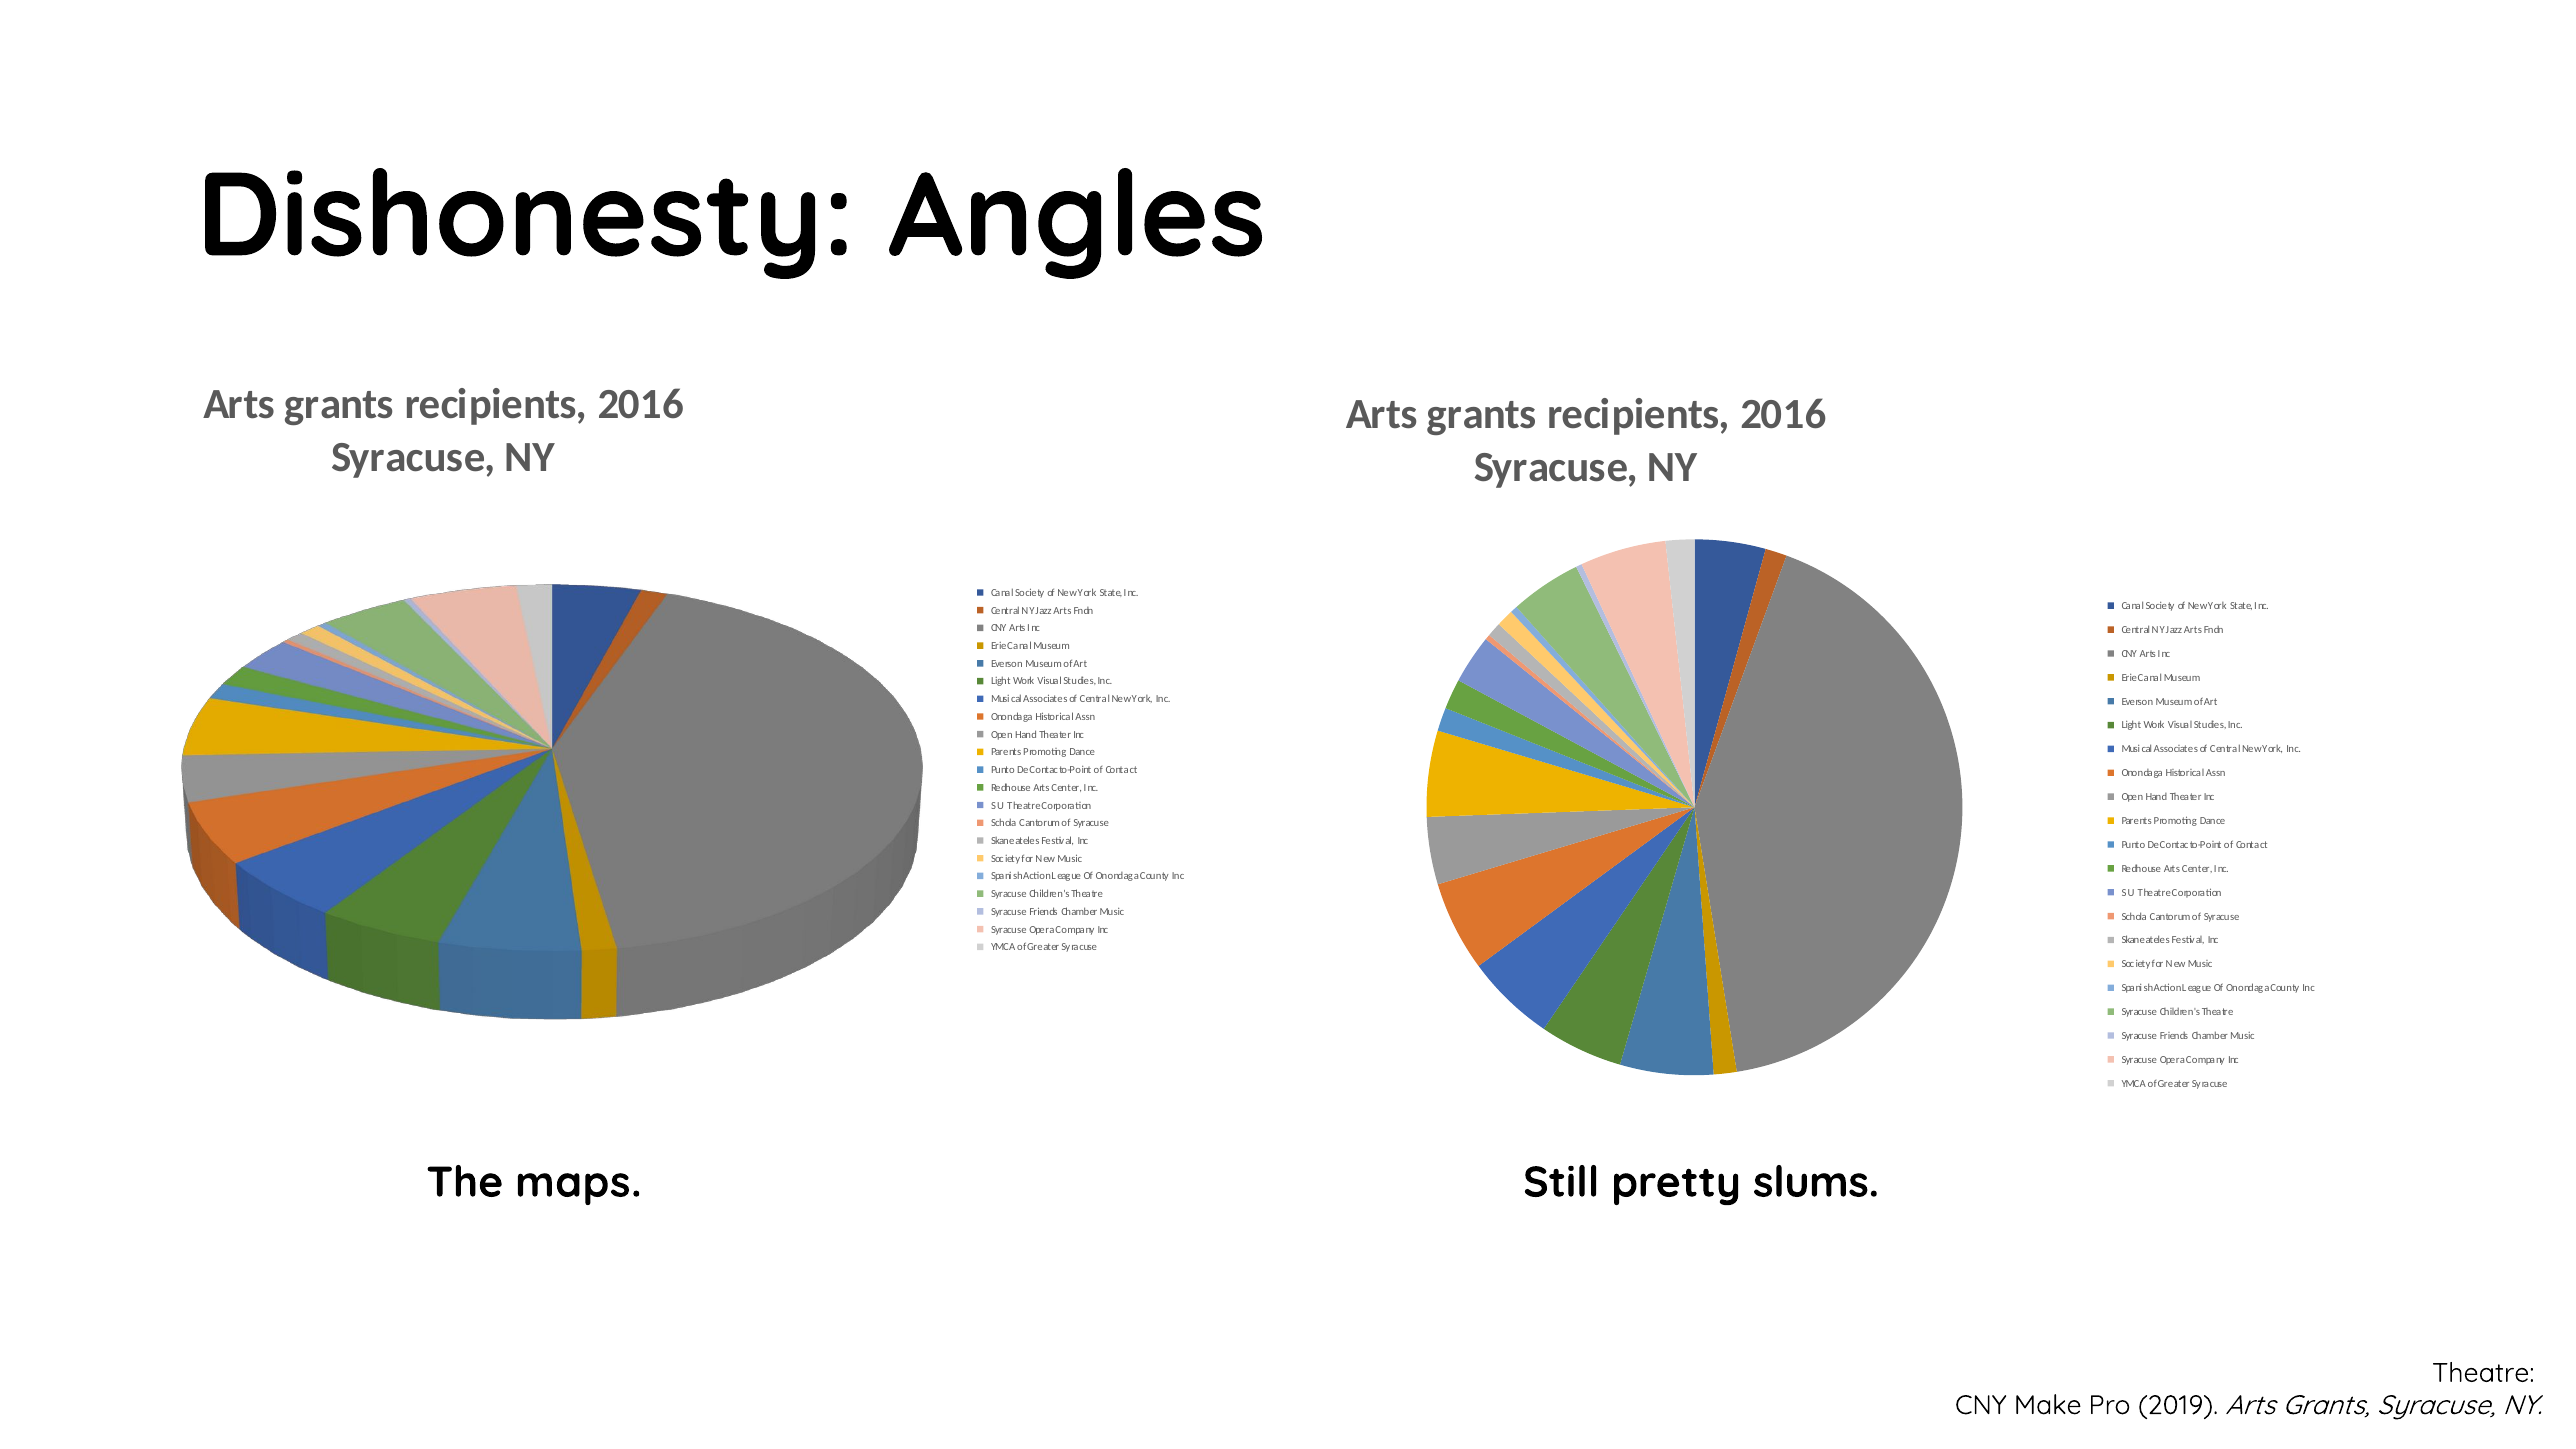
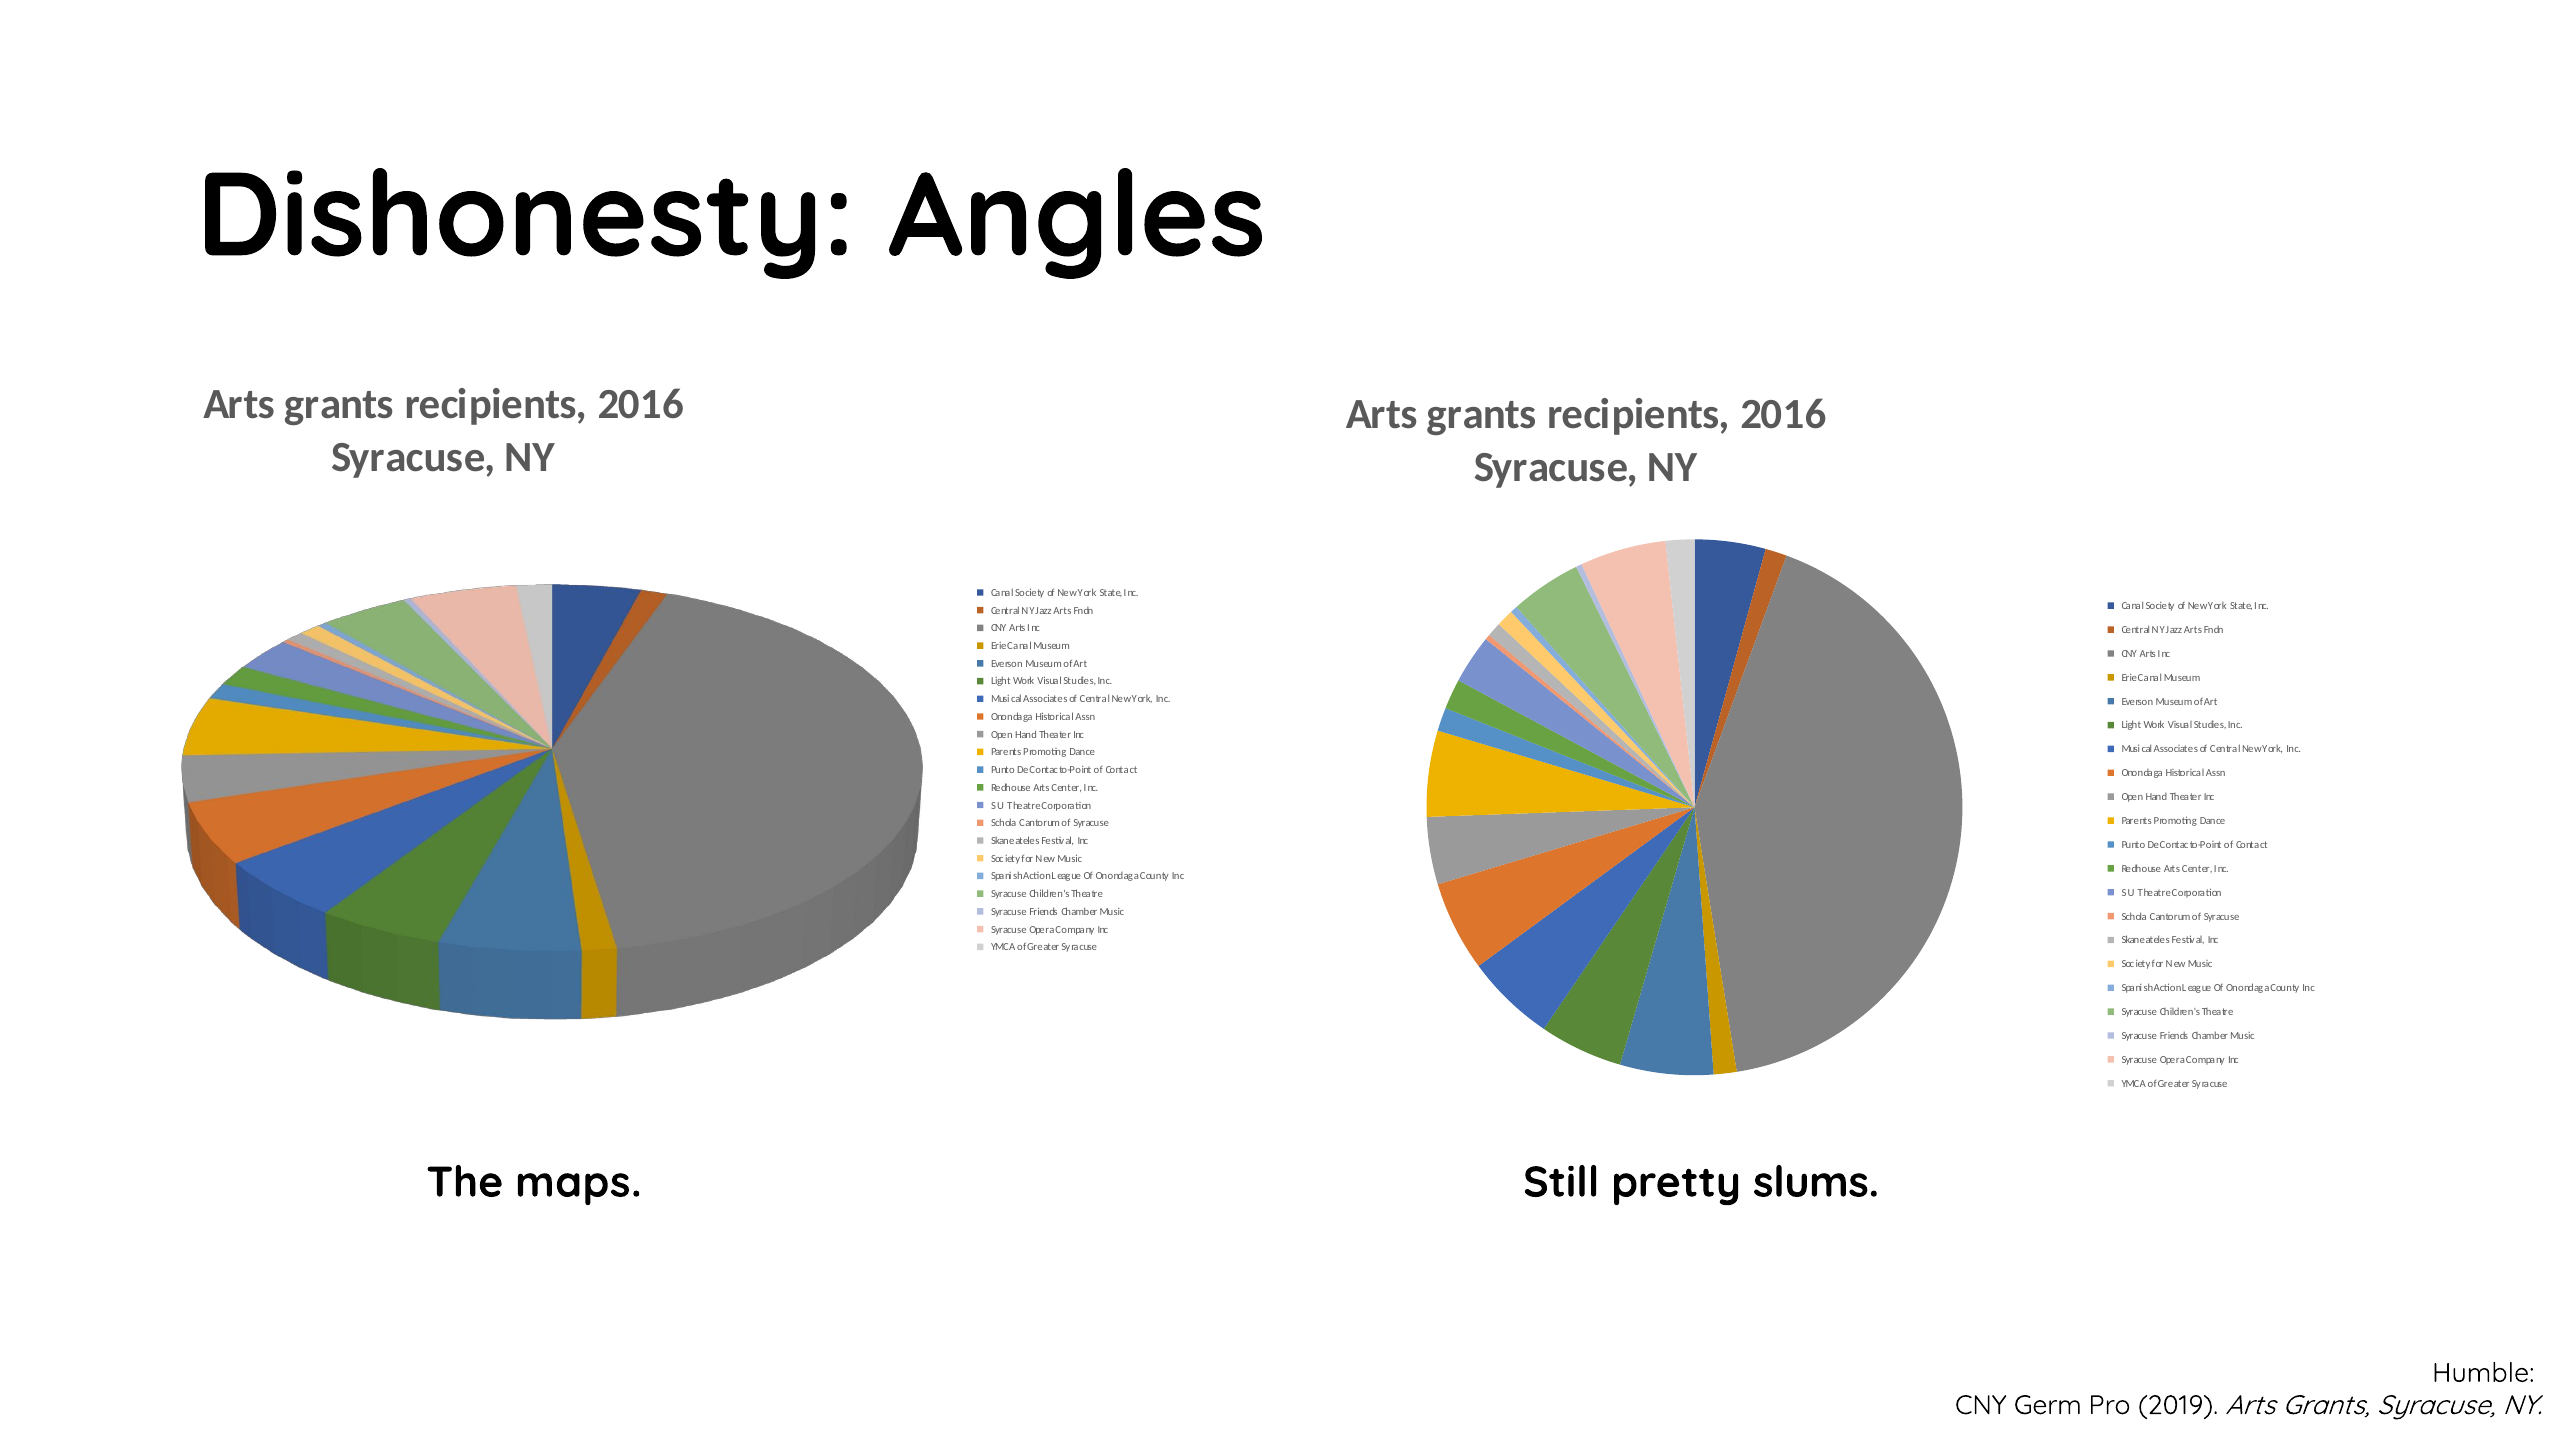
Theatre: Theatre -> Humble (2483, 1373)
Make: Make -> Germ (2048, 1405)
